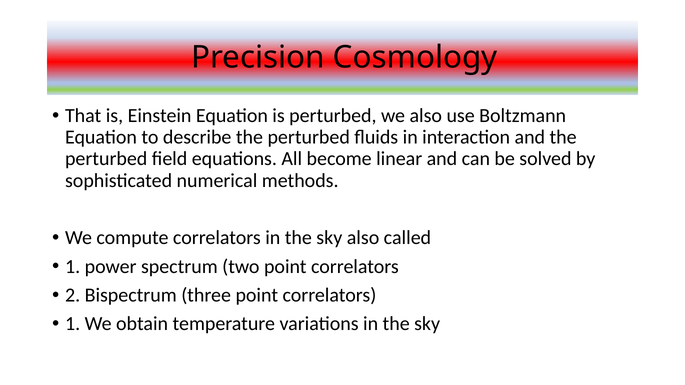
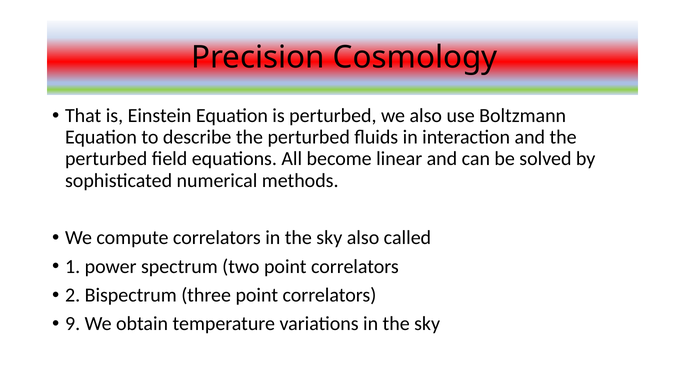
1: 1 -> 9 (73, 324)
